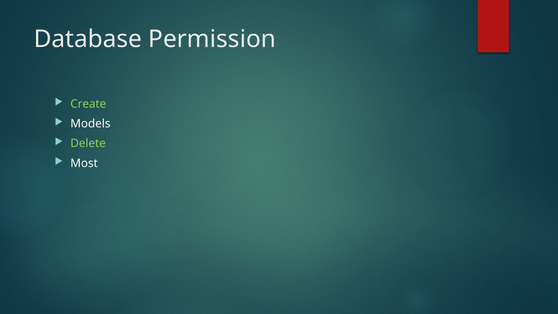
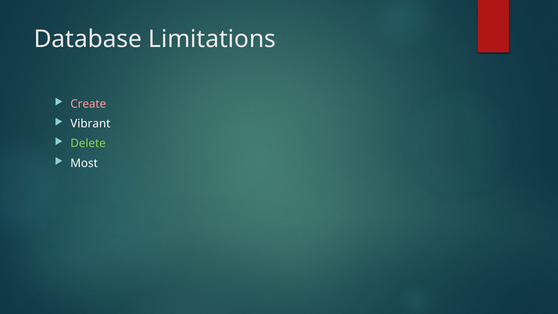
Permission: Permission -> Limitations (212, 39)
Create colour: light green -> pink (88, 104)
Models: Models -> Vibrant (90, 124)
